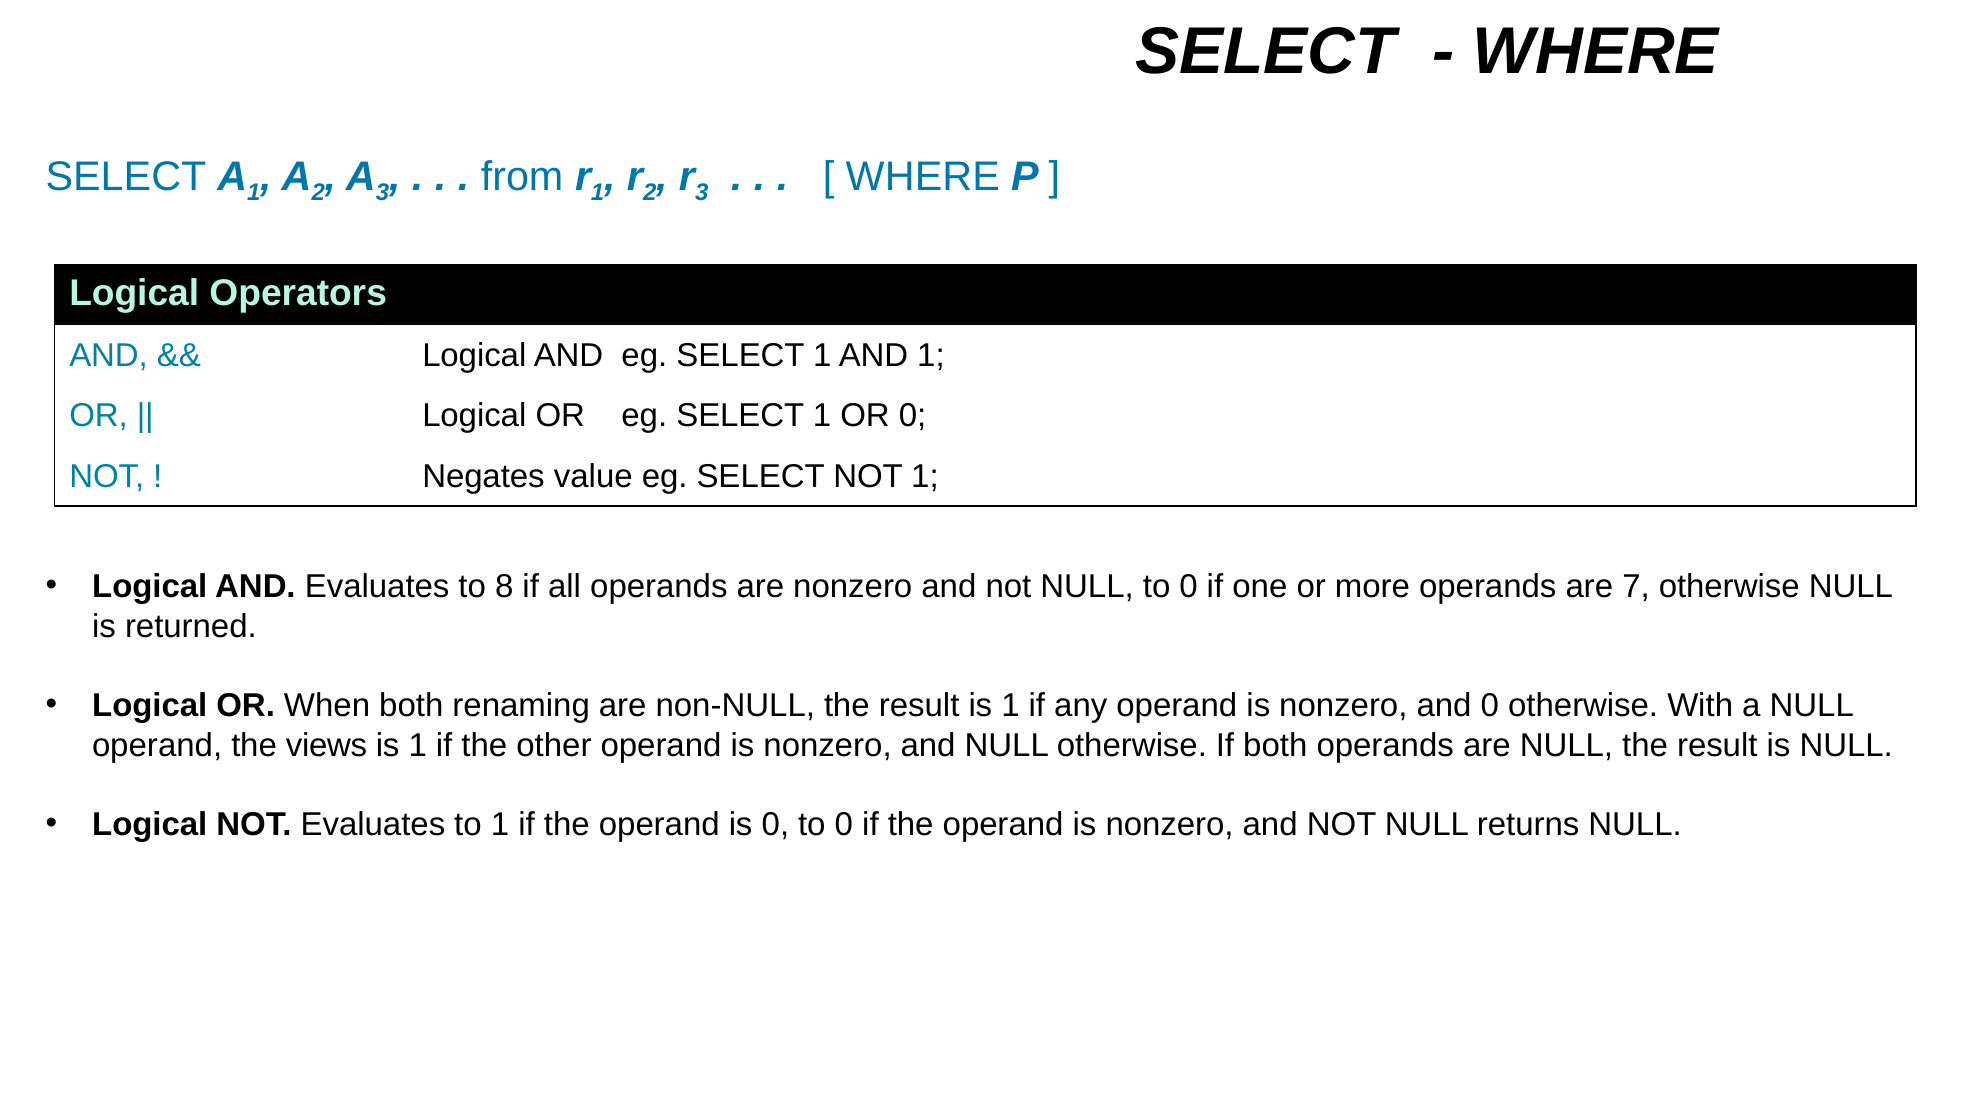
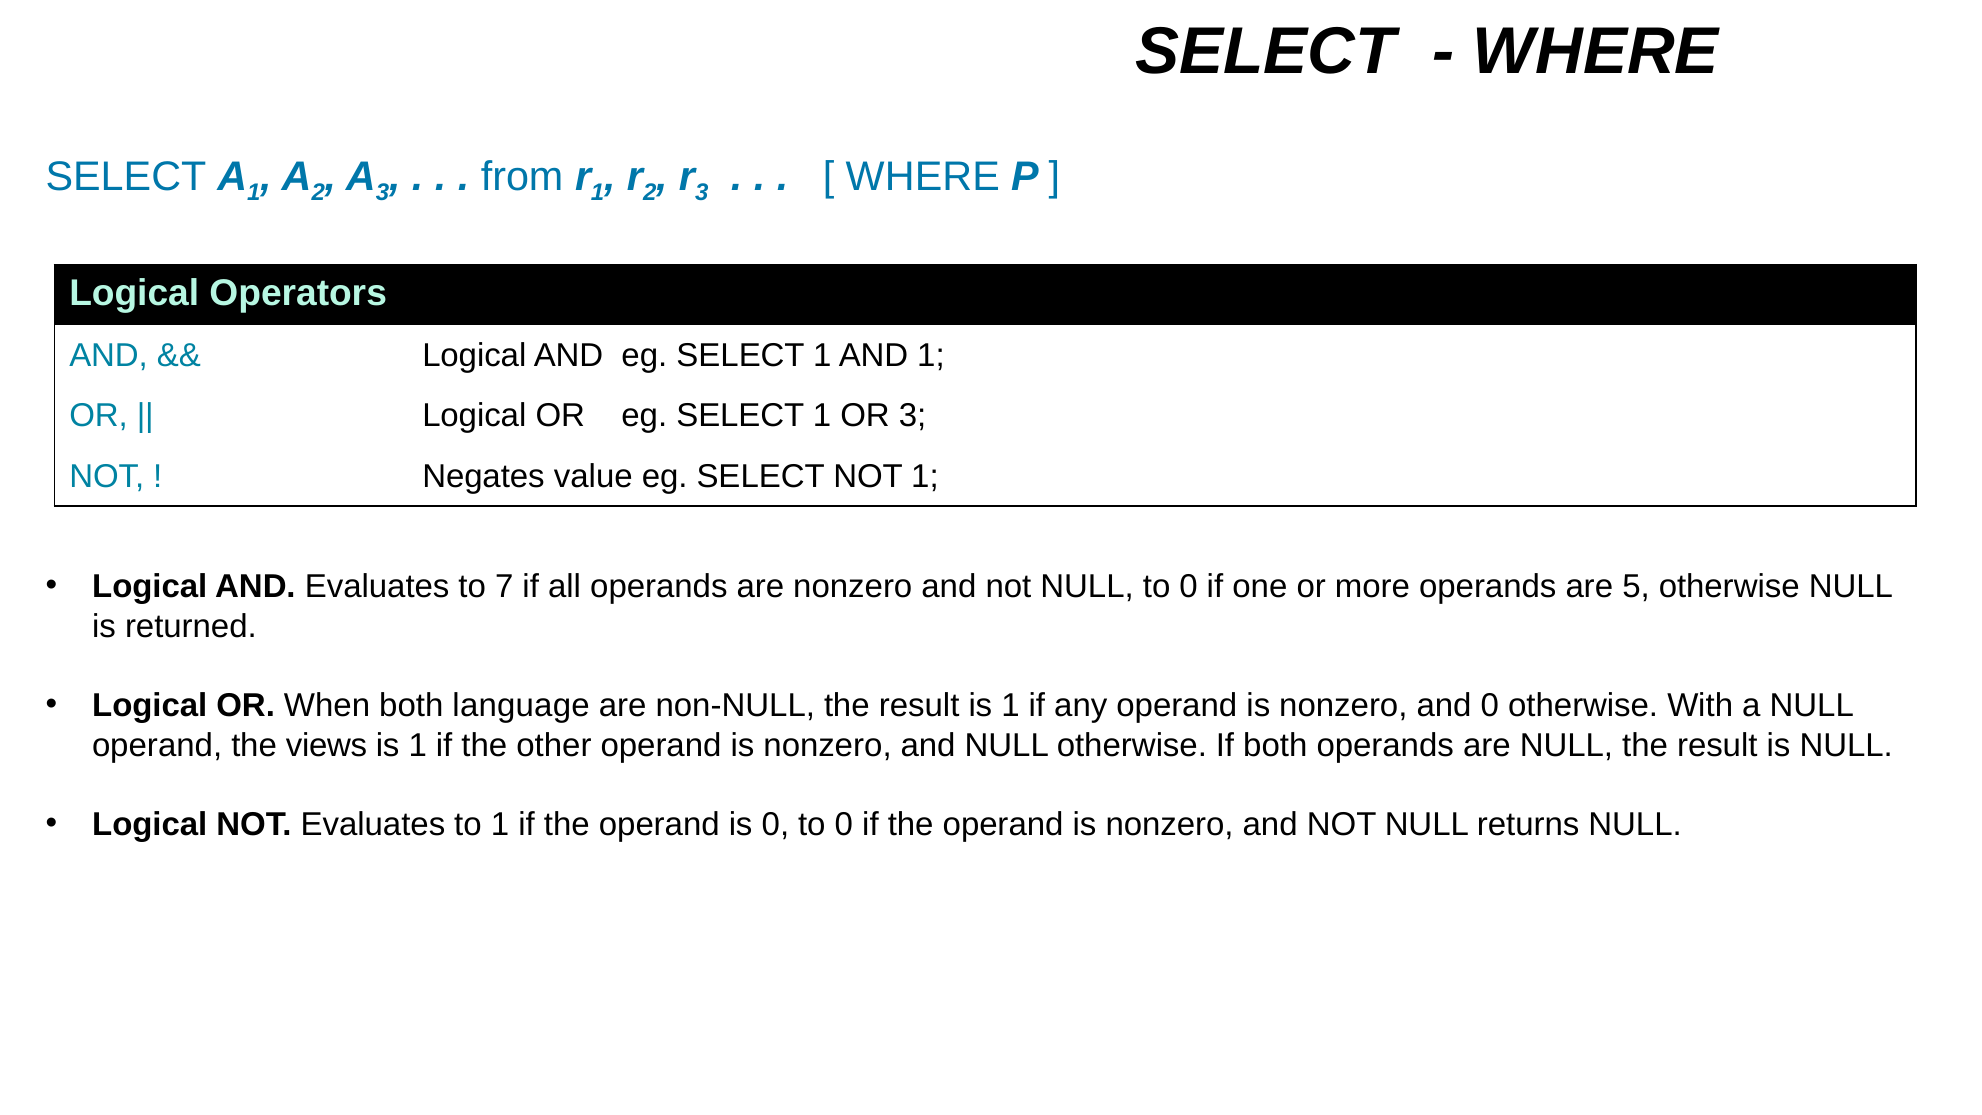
OR 0: 0 -> 3 (913, 416)
8: 8 -> 7 (504, 587)
7: 7 -> 5 (1636, 587)
renaming: renaming -> language (521, 706)
